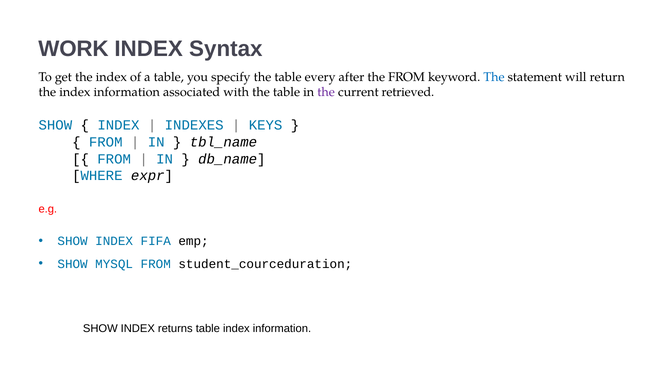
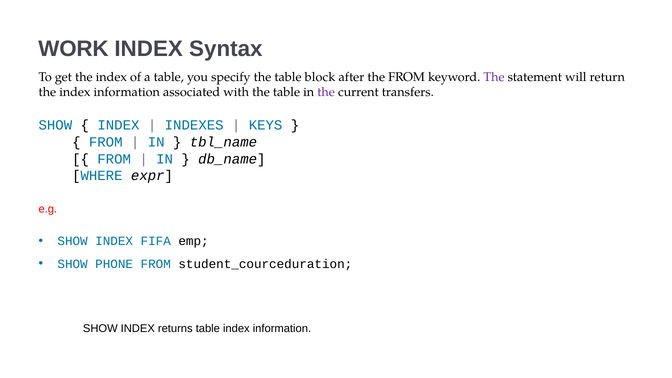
every: every -> block (320, 77)
The colour: blue -> purple (494, 77)
retrieved: retrieved -> transfers (408, 92)
MYSQL: MYSQL -> PHONE (114, 264)
